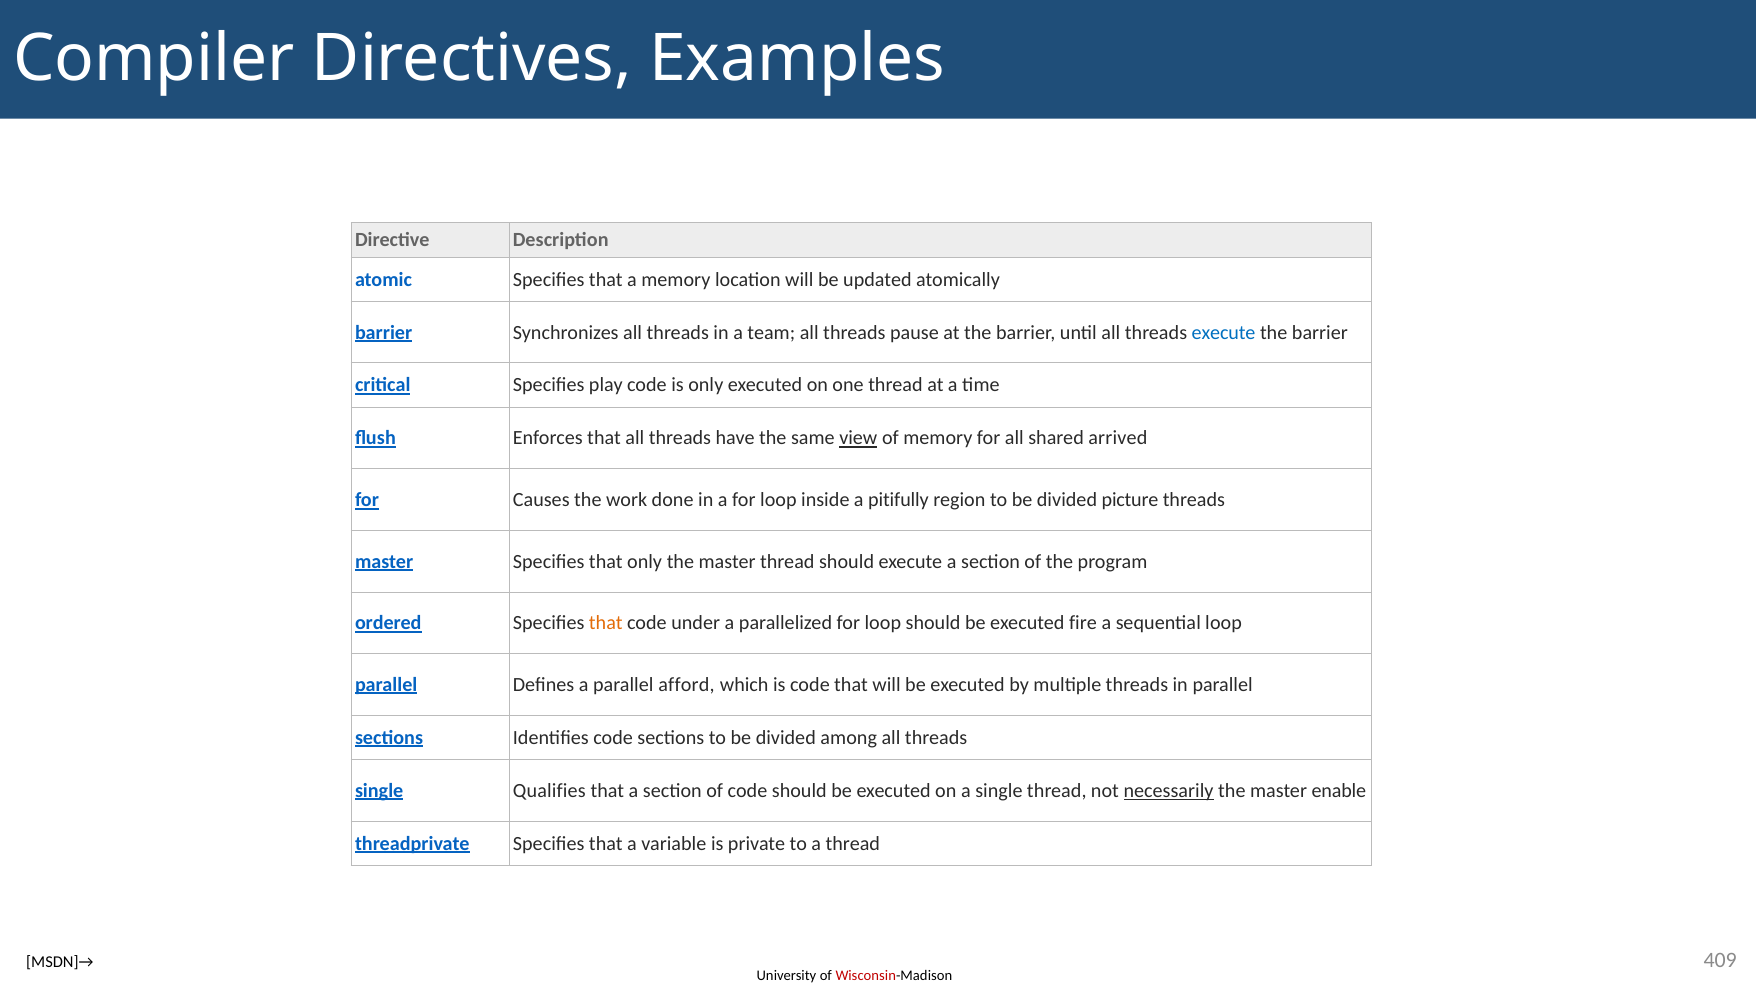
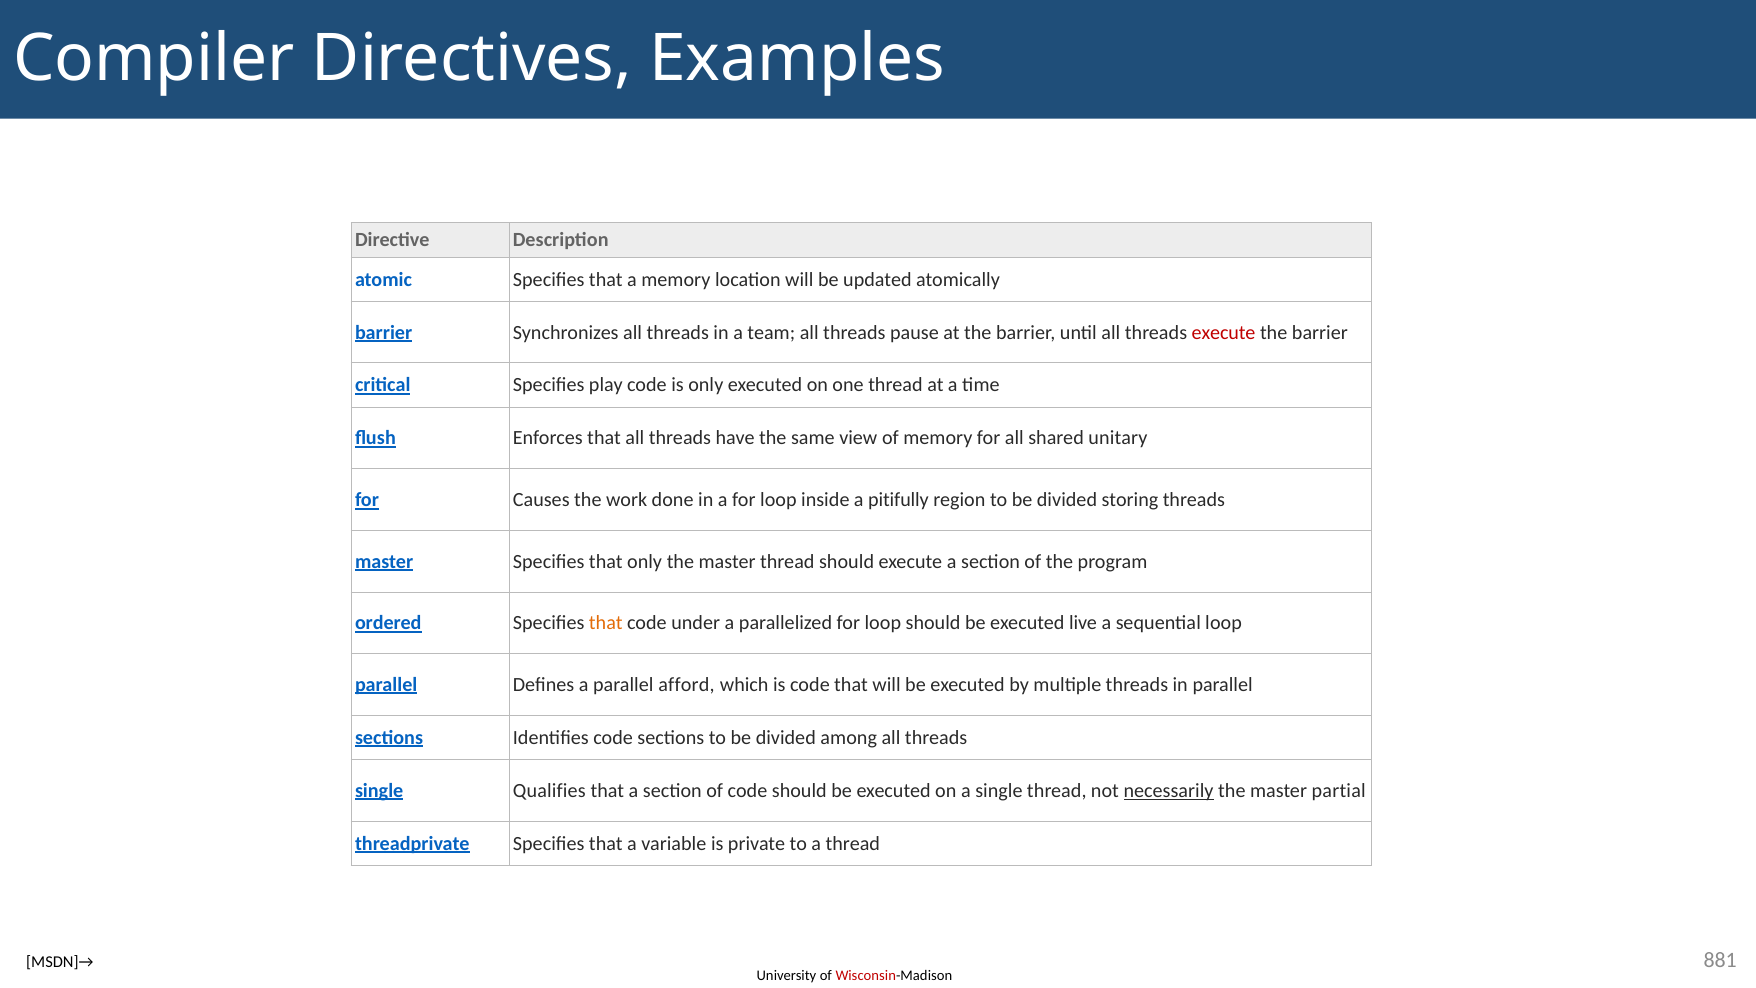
execute colour: blue -> red (1224, 332)
view underline: present -> none (858, 438)
arrived: arrived -> unitary (1118, 438)
picture: picture -> storing (1130, 500)
fire: fire -> live (1083, 623)
enable: enable -> partial (1339, 790)
409: 409 -> 881 (1720, 960)
